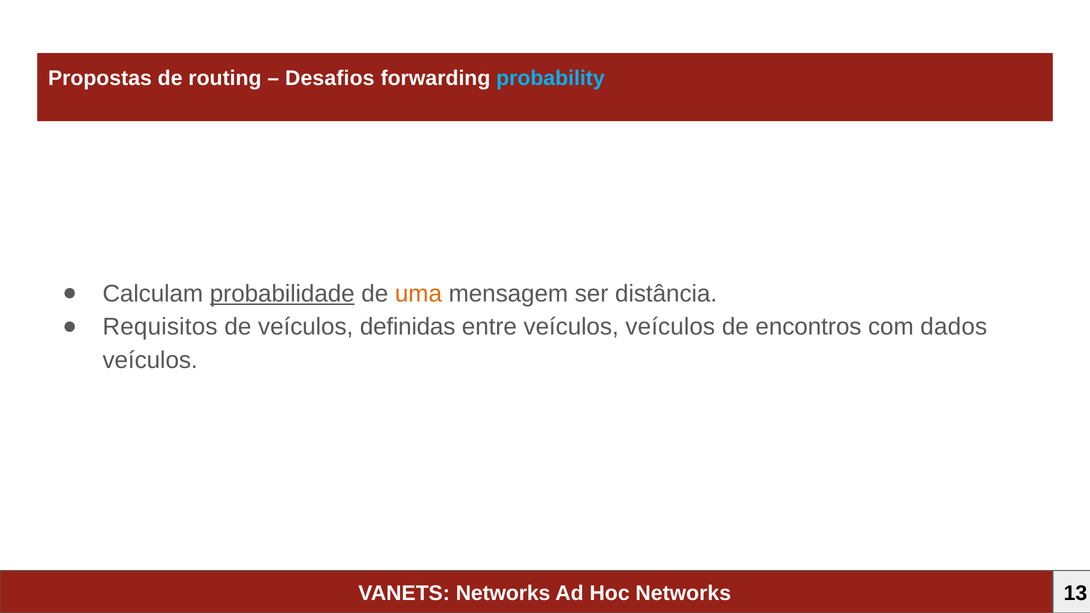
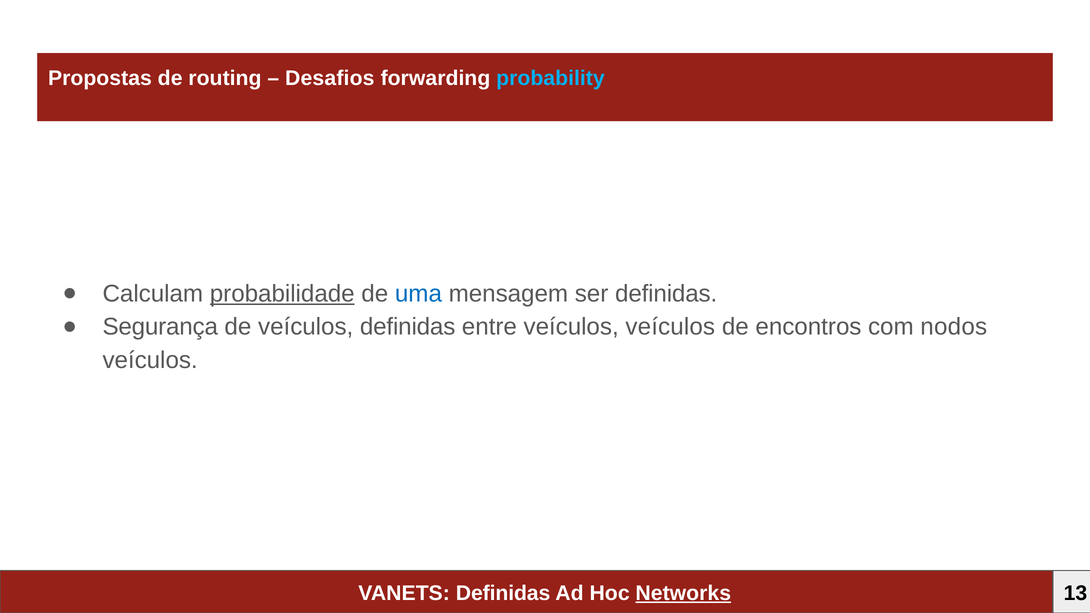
uma colour: orange -> blue (418, 294)
ser distância: distância -> definidas (666, 294)
Requisitos: Requisitos -> Segurança (160, 327)
dados: dados -> nodos (954, 327)
VANETS Networks: Networks -> Definidas (503, 593)
Networks underline: none -> present (683, 593)
